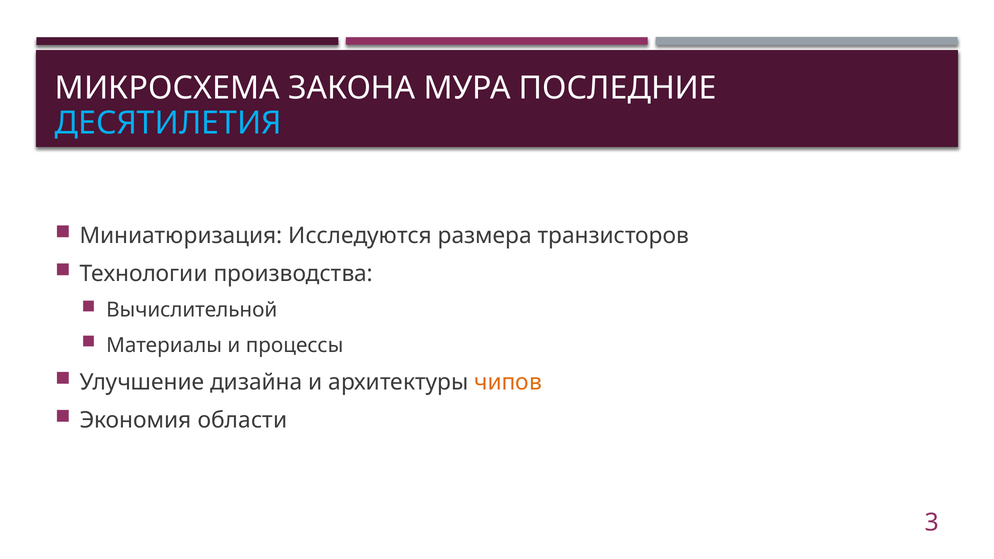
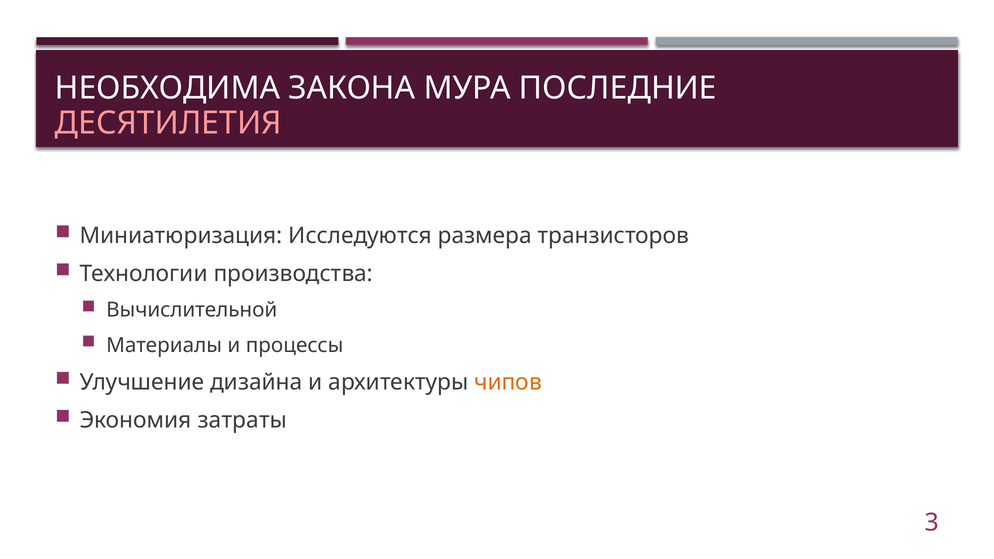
МИКРОСХЕМА: МИКРОСХЕМА -> НЕОБХОДИМА (167, 88)
ДЕСЯТИЛЕТИЯ colour: light blue -> pink (168, 123)
области: области -> затраты (242, 420)
